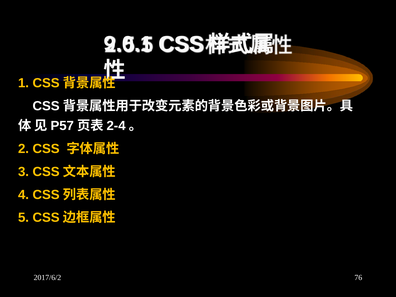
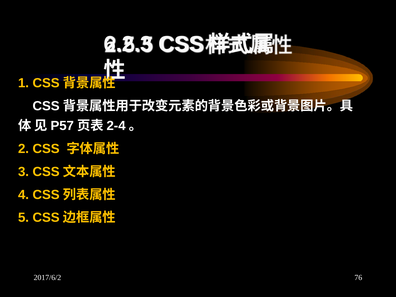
9.0.1: 9.0.1 -> 6.2.3 (128, 44)
